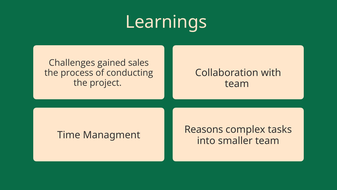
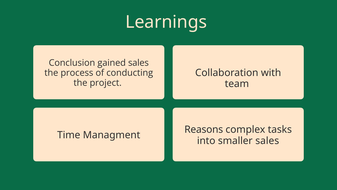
Challenges: Challenges -> Conclusion (72, 63)
smaller team: team -> sales (267, 140)
